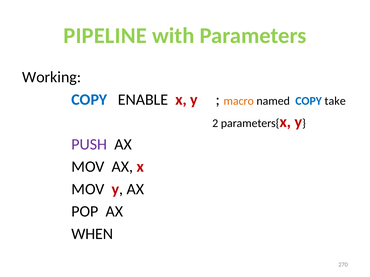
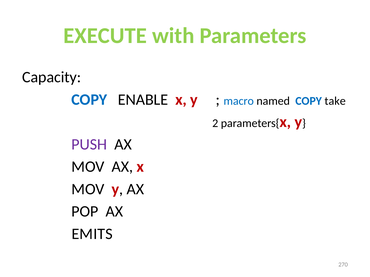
PIPELINE: PIPELINE -> EXECUTE (105, 36)
Working: Working -> Capacity (52, 77)
macro colour: orange -> blue (239, 101)
WHEN: WHEN -> EMITS (92, 234)
